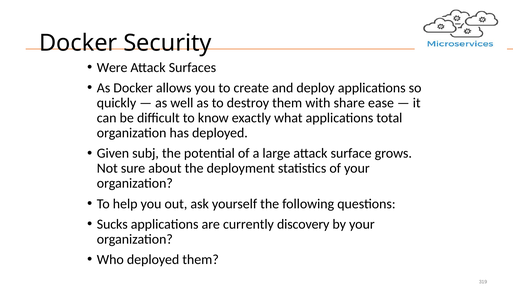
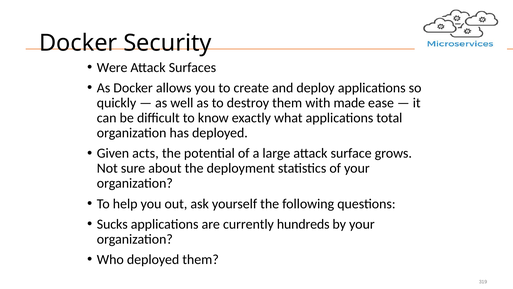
share: share -> made (349, 103)
subj: subj -> acts (145, 153)
discovery: discovery -> hundreds (303, 224)
